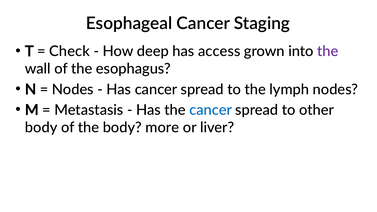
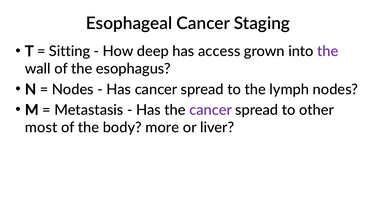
Check: Check -> Sitting (70, 51)
cancer colour: blue -> purple (211, 110)
body: body -> most (41, 128)
